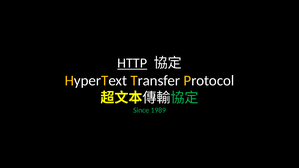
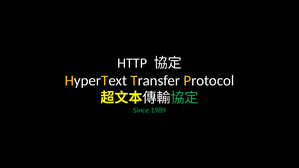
HTTP underline: present -> none (132, 63)
